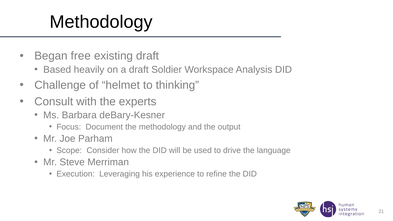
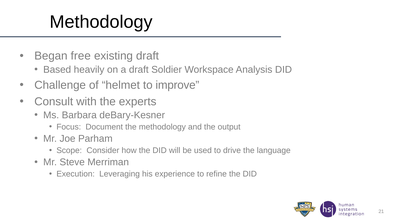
thinking: thinking -> improve (177, 85)
